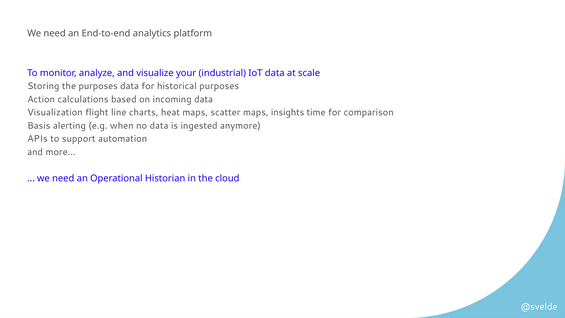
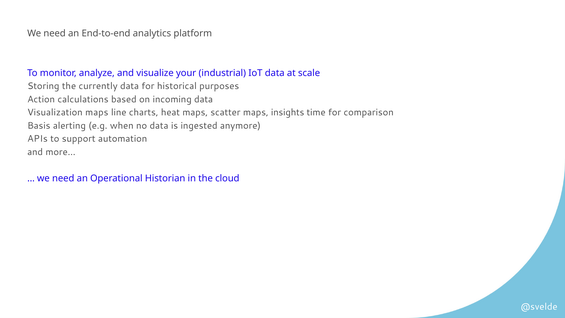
the purposes: purposes -> currently (98, 86)
Visualization flight: flight -> maps (97, 112)
